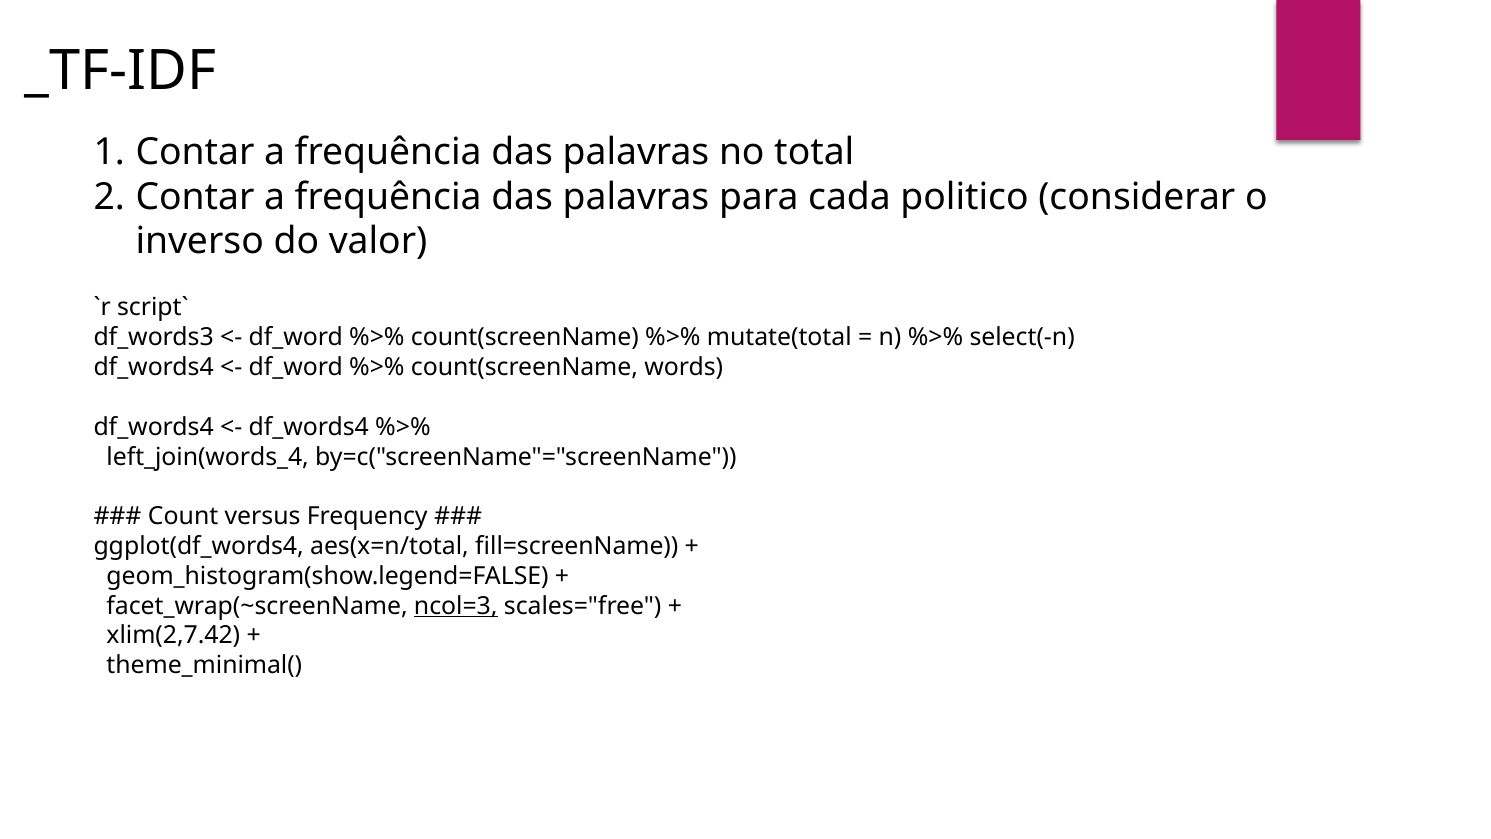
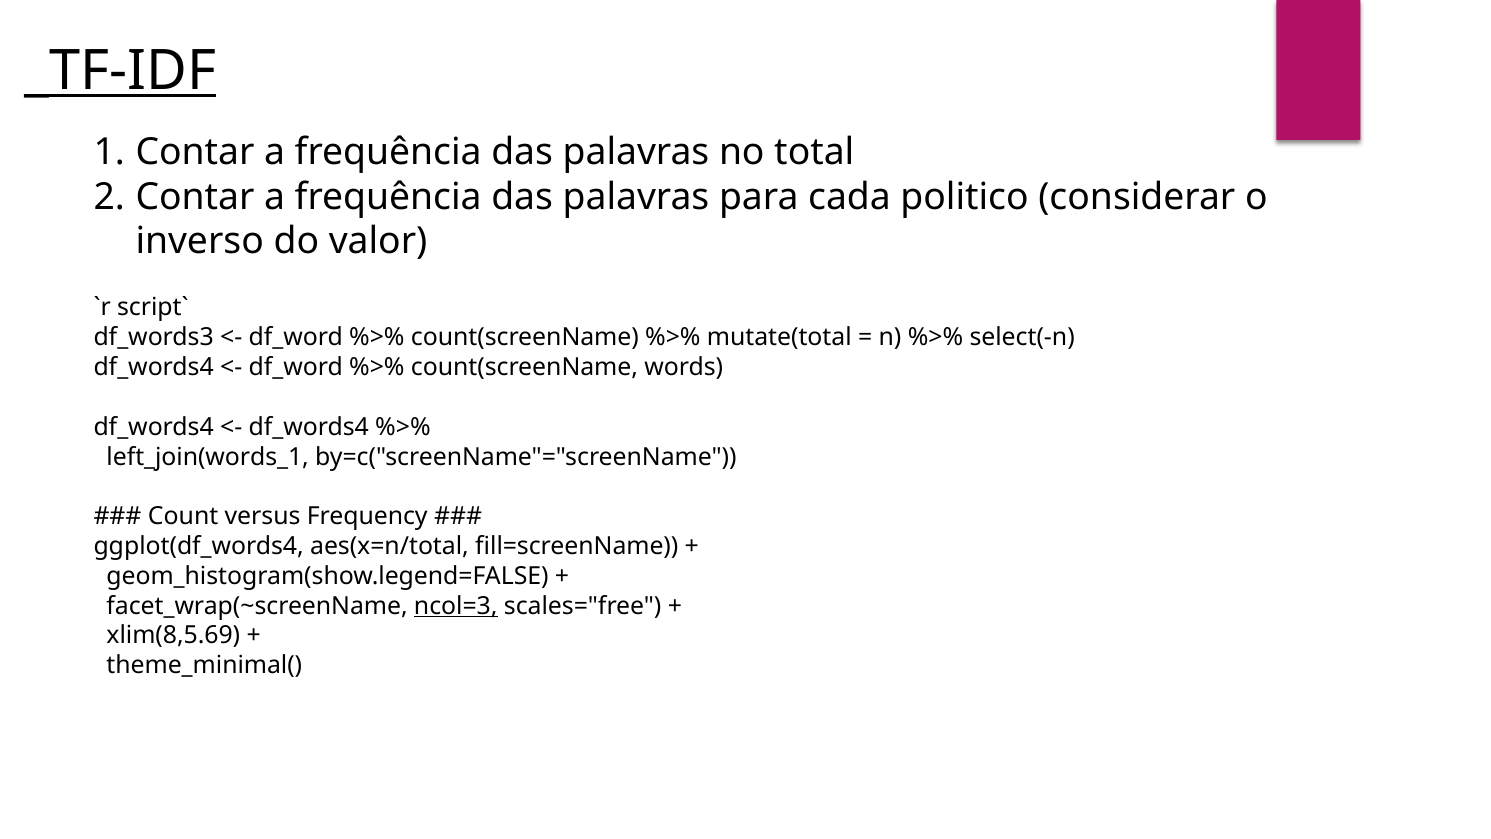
_TF-IDF underline: none -> present (120, 71)
left_join(words_4: left_join(words_4 -> left_join(words_1 (208, 457)
xlim(2,7.42: xlim(2,7.42 -> xlim(8,5.69 (173, 635)
